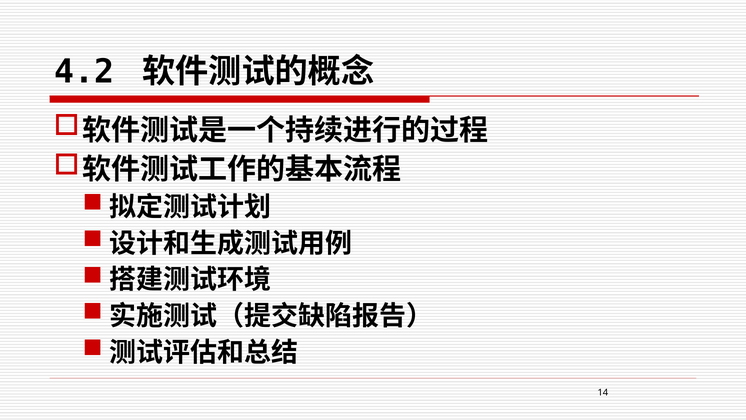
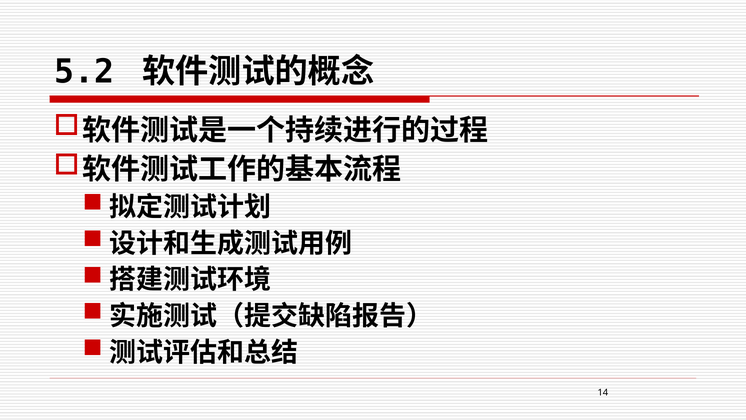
4.2: 4.2 -> 5.2 (84, 72)
